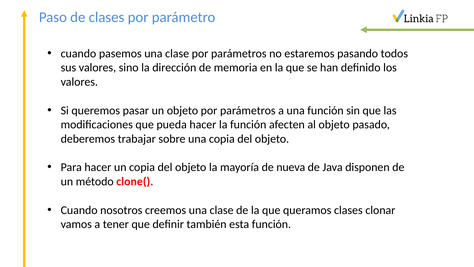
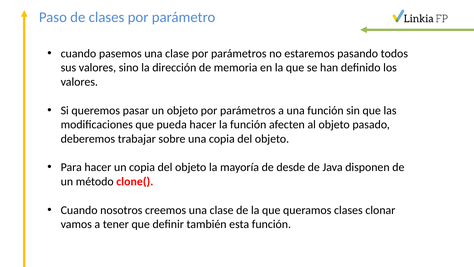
nueva: nueva -> desde (291, 167)
